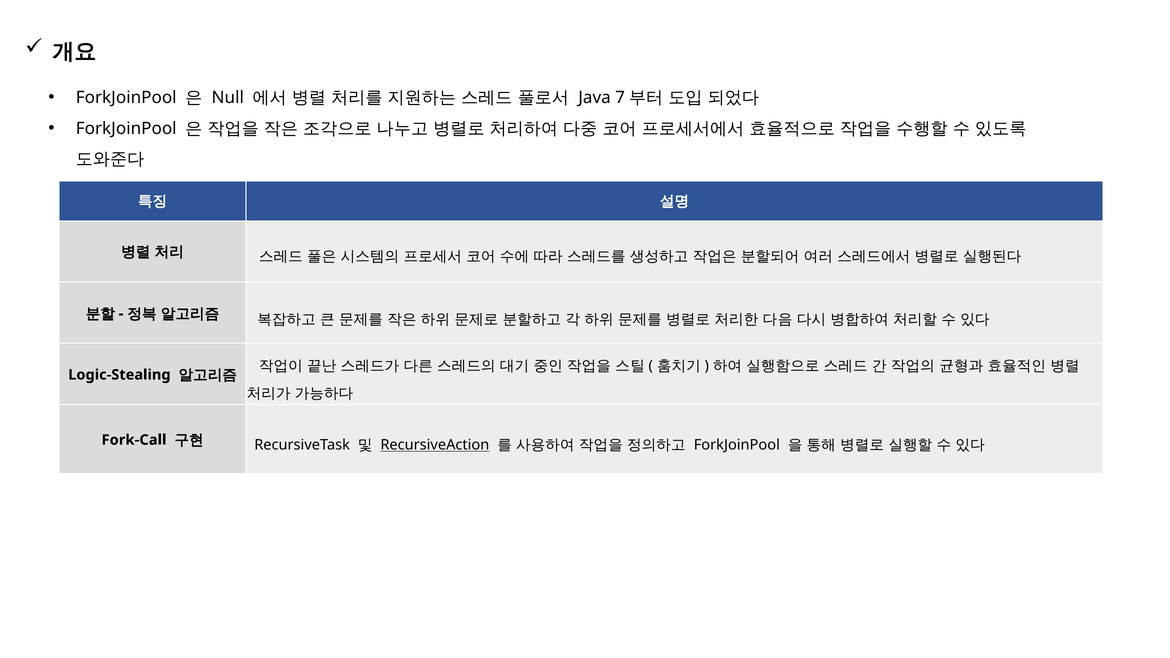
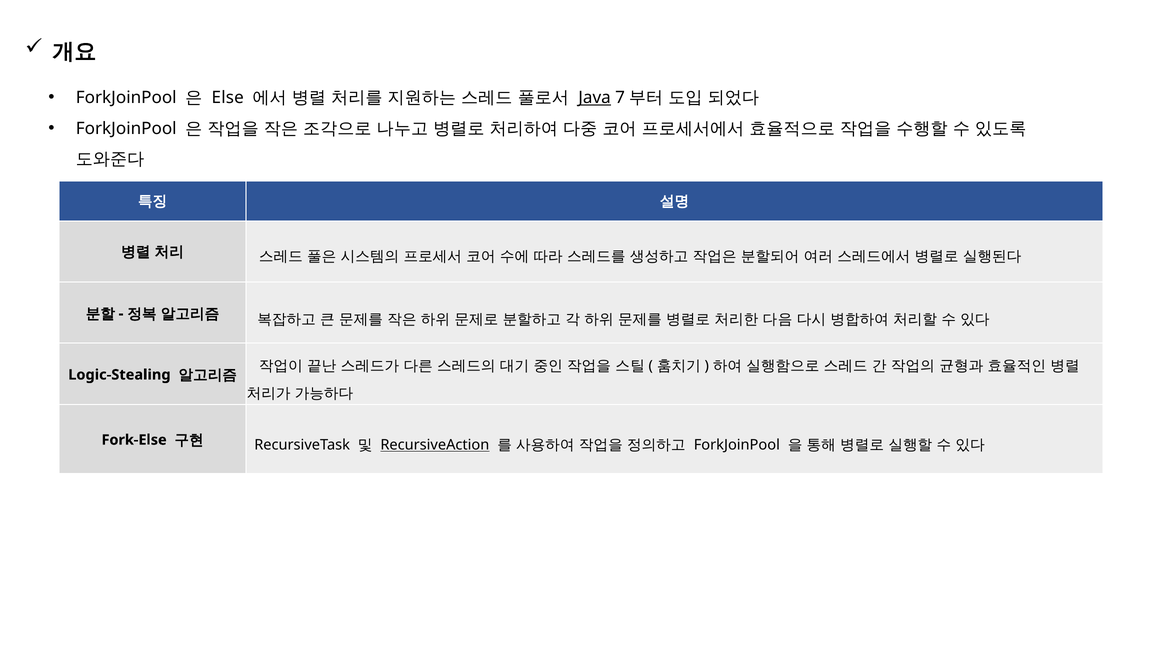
Null: Null -> Else (228, 98)
Java underline: none -> present (595, 98)
Fork-Call: Fork-Call -> Fork-Else (134, 440)
